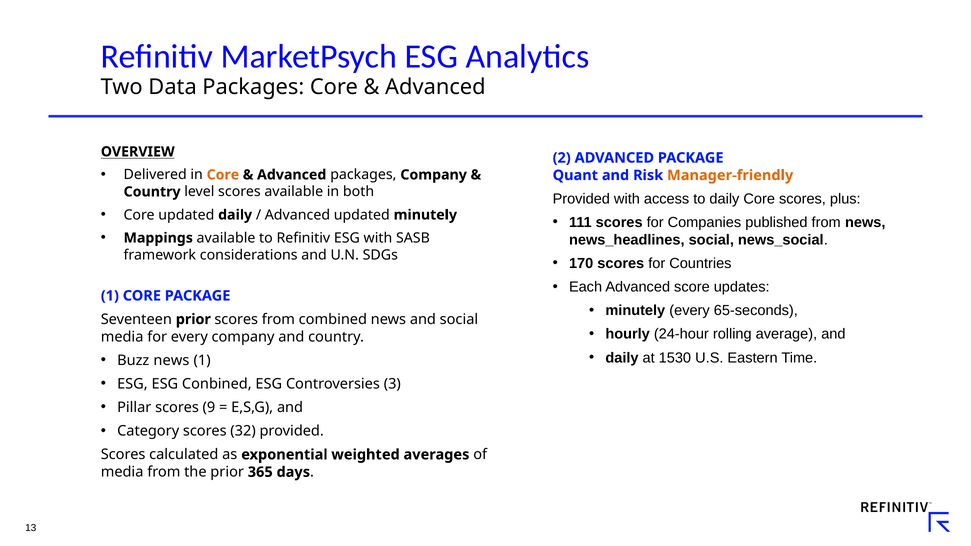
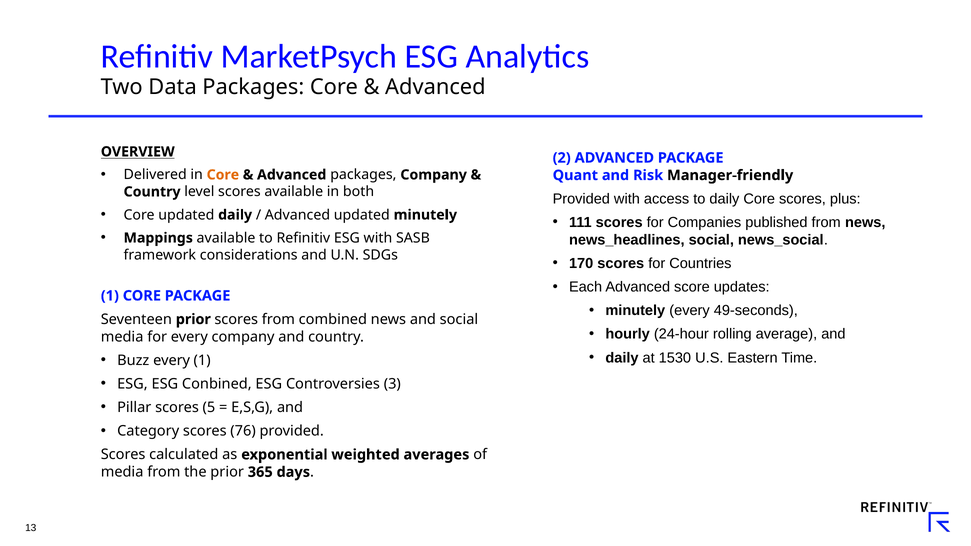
Manager-friendly colour: orange -> black (730, 175)
65-seconds: 65-seconds -> 49-seconds (756, 311)
Buzz news: news -> every (172, 360)
9: 9 -> 5 (209, 408)
32: 32 -> 76 (243, 431)
